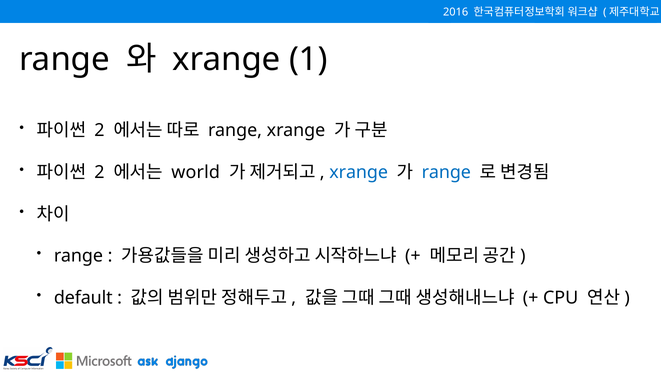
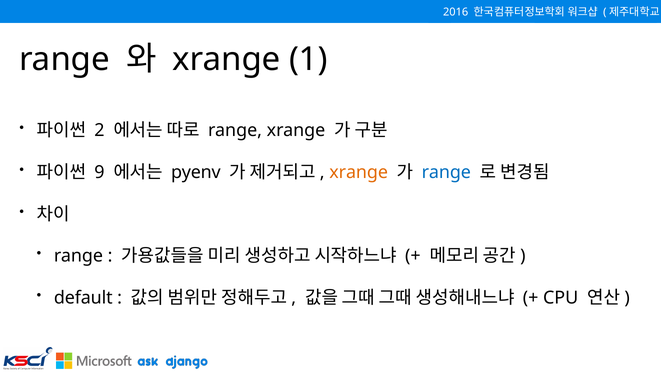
2: 2 -> 9 (99, 172)
world: world -> pyenv (196, 172)
xrange colour: blue -> orange (359, 172)
